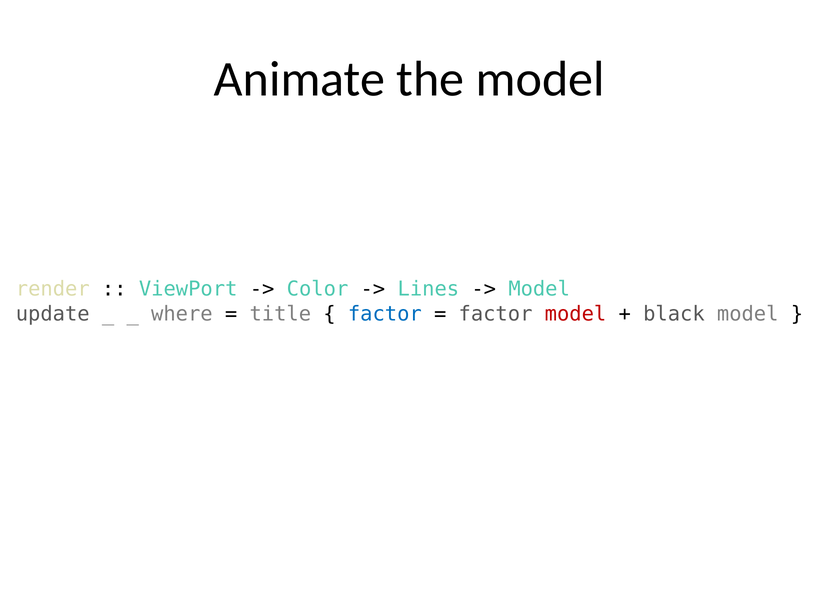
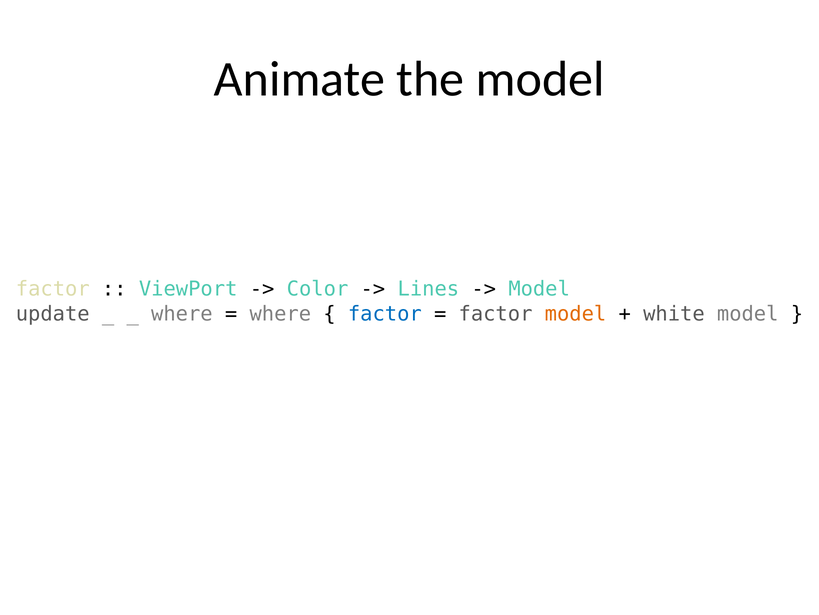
render: render -> factor (53, 289)
title: title -> where (280, 313)
model colour: red -> orange (576, 313)
black: black -> white (674, 313)
